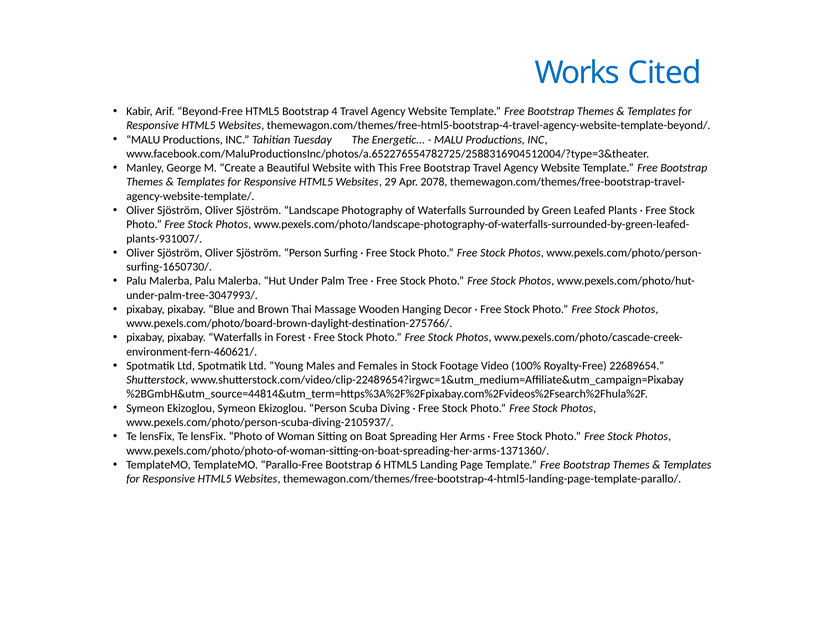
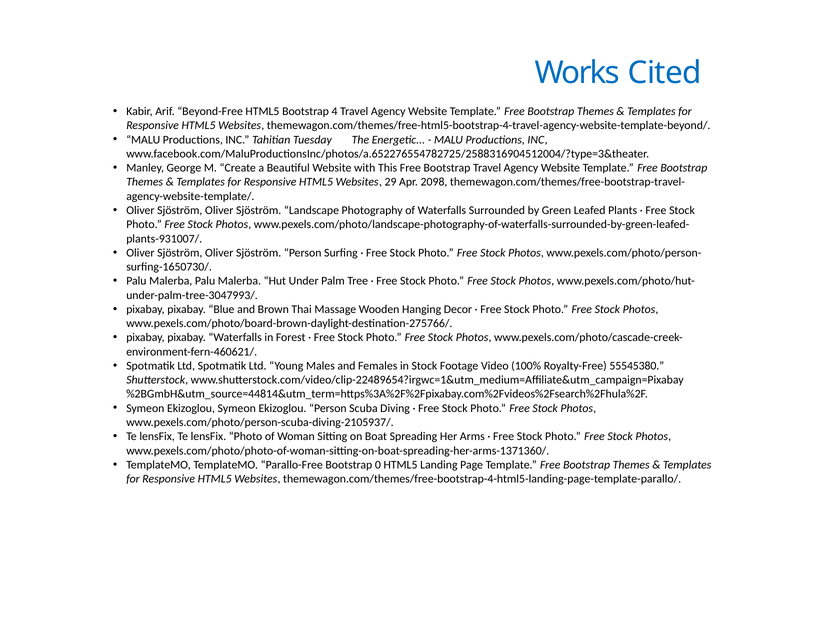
2078: 2078 -> 2098 (434, 182)
22689654: 22689654 -> 55545380 (637, 366)
6: 6 -> 0 (378, 465)
